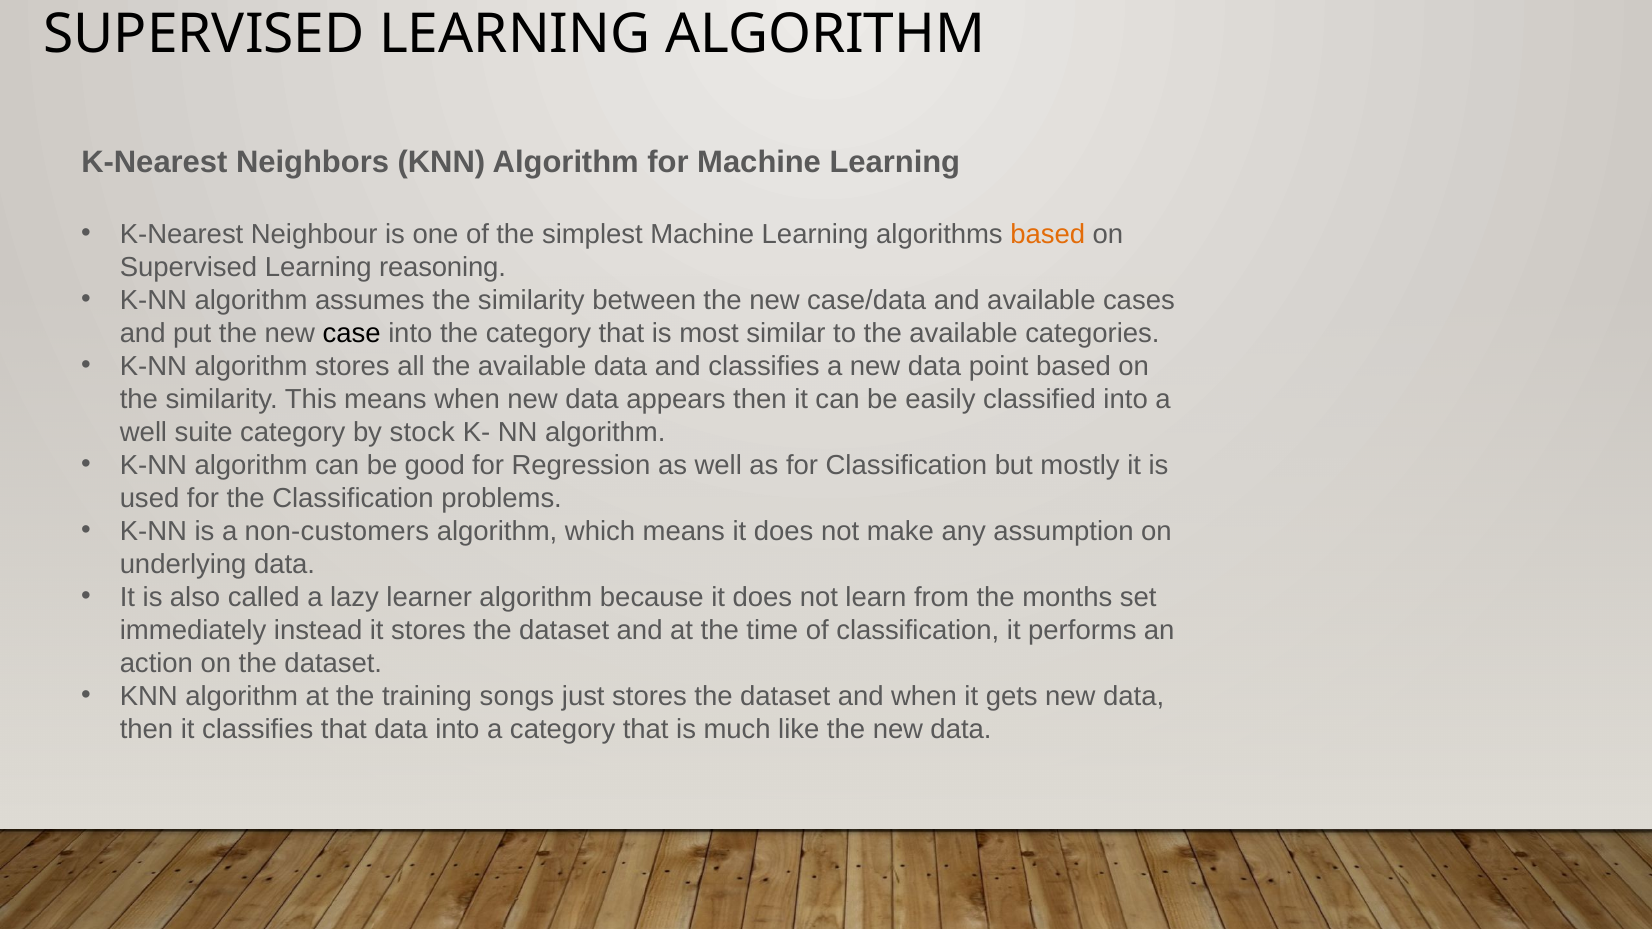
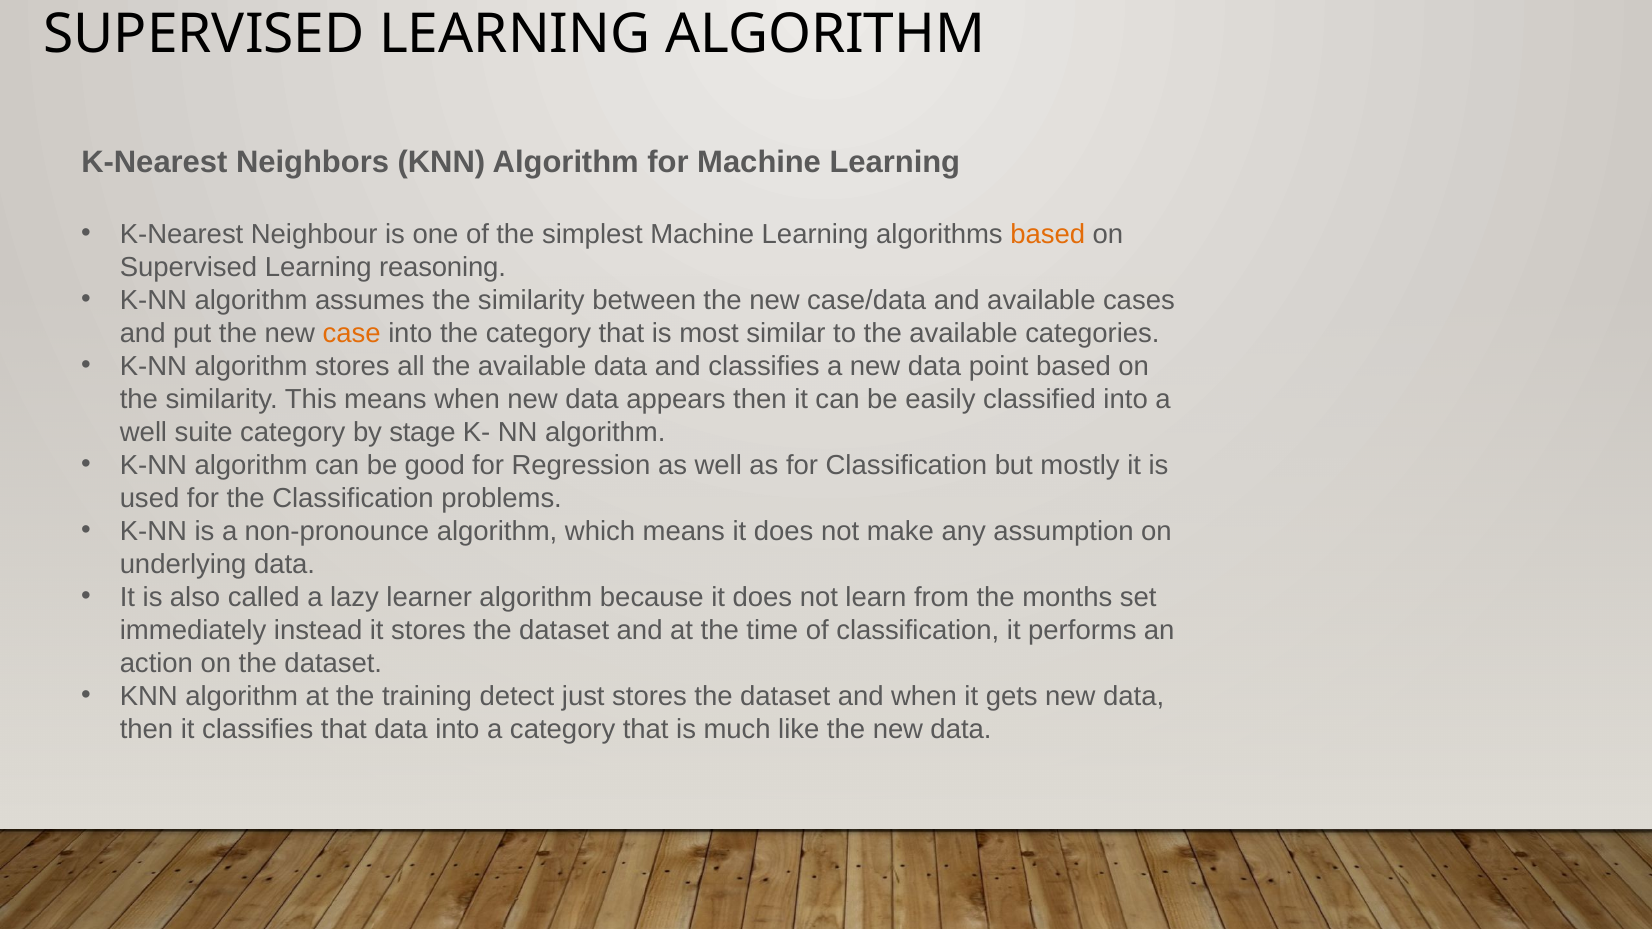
case colour: black -> orange (352, 333)
stock: stock -> stage (422, 432)
non-customers: non-customers -> non-pronounce (337, 531)
songs: songs -> detect (517, 697)
